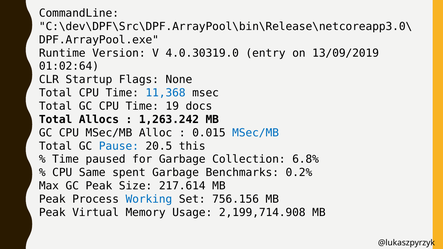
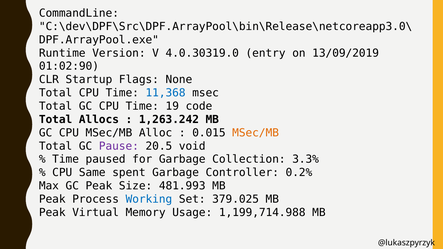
01:02:64: 01:02:64 -> 01:02:90 (69, 66)
docs: docs -> code (199, 106)
MSec/MB colour: blue -> orange (256, 133)
Pause colour: blue -> purple (119, 146)
this: this -> void (192, 146)
6.8%: 6.8% -> 3.3% (306, 159)
Benchmarks: Benchmarks -> Controller (242, 173)
217.614: 217.614 -> 481.993 (182, 186)
756.156: 756.156 -> 379.025 (236, 199)
2,199,714.908: 2,199,714.908 -> 1,199,714.988 (262, 213)
